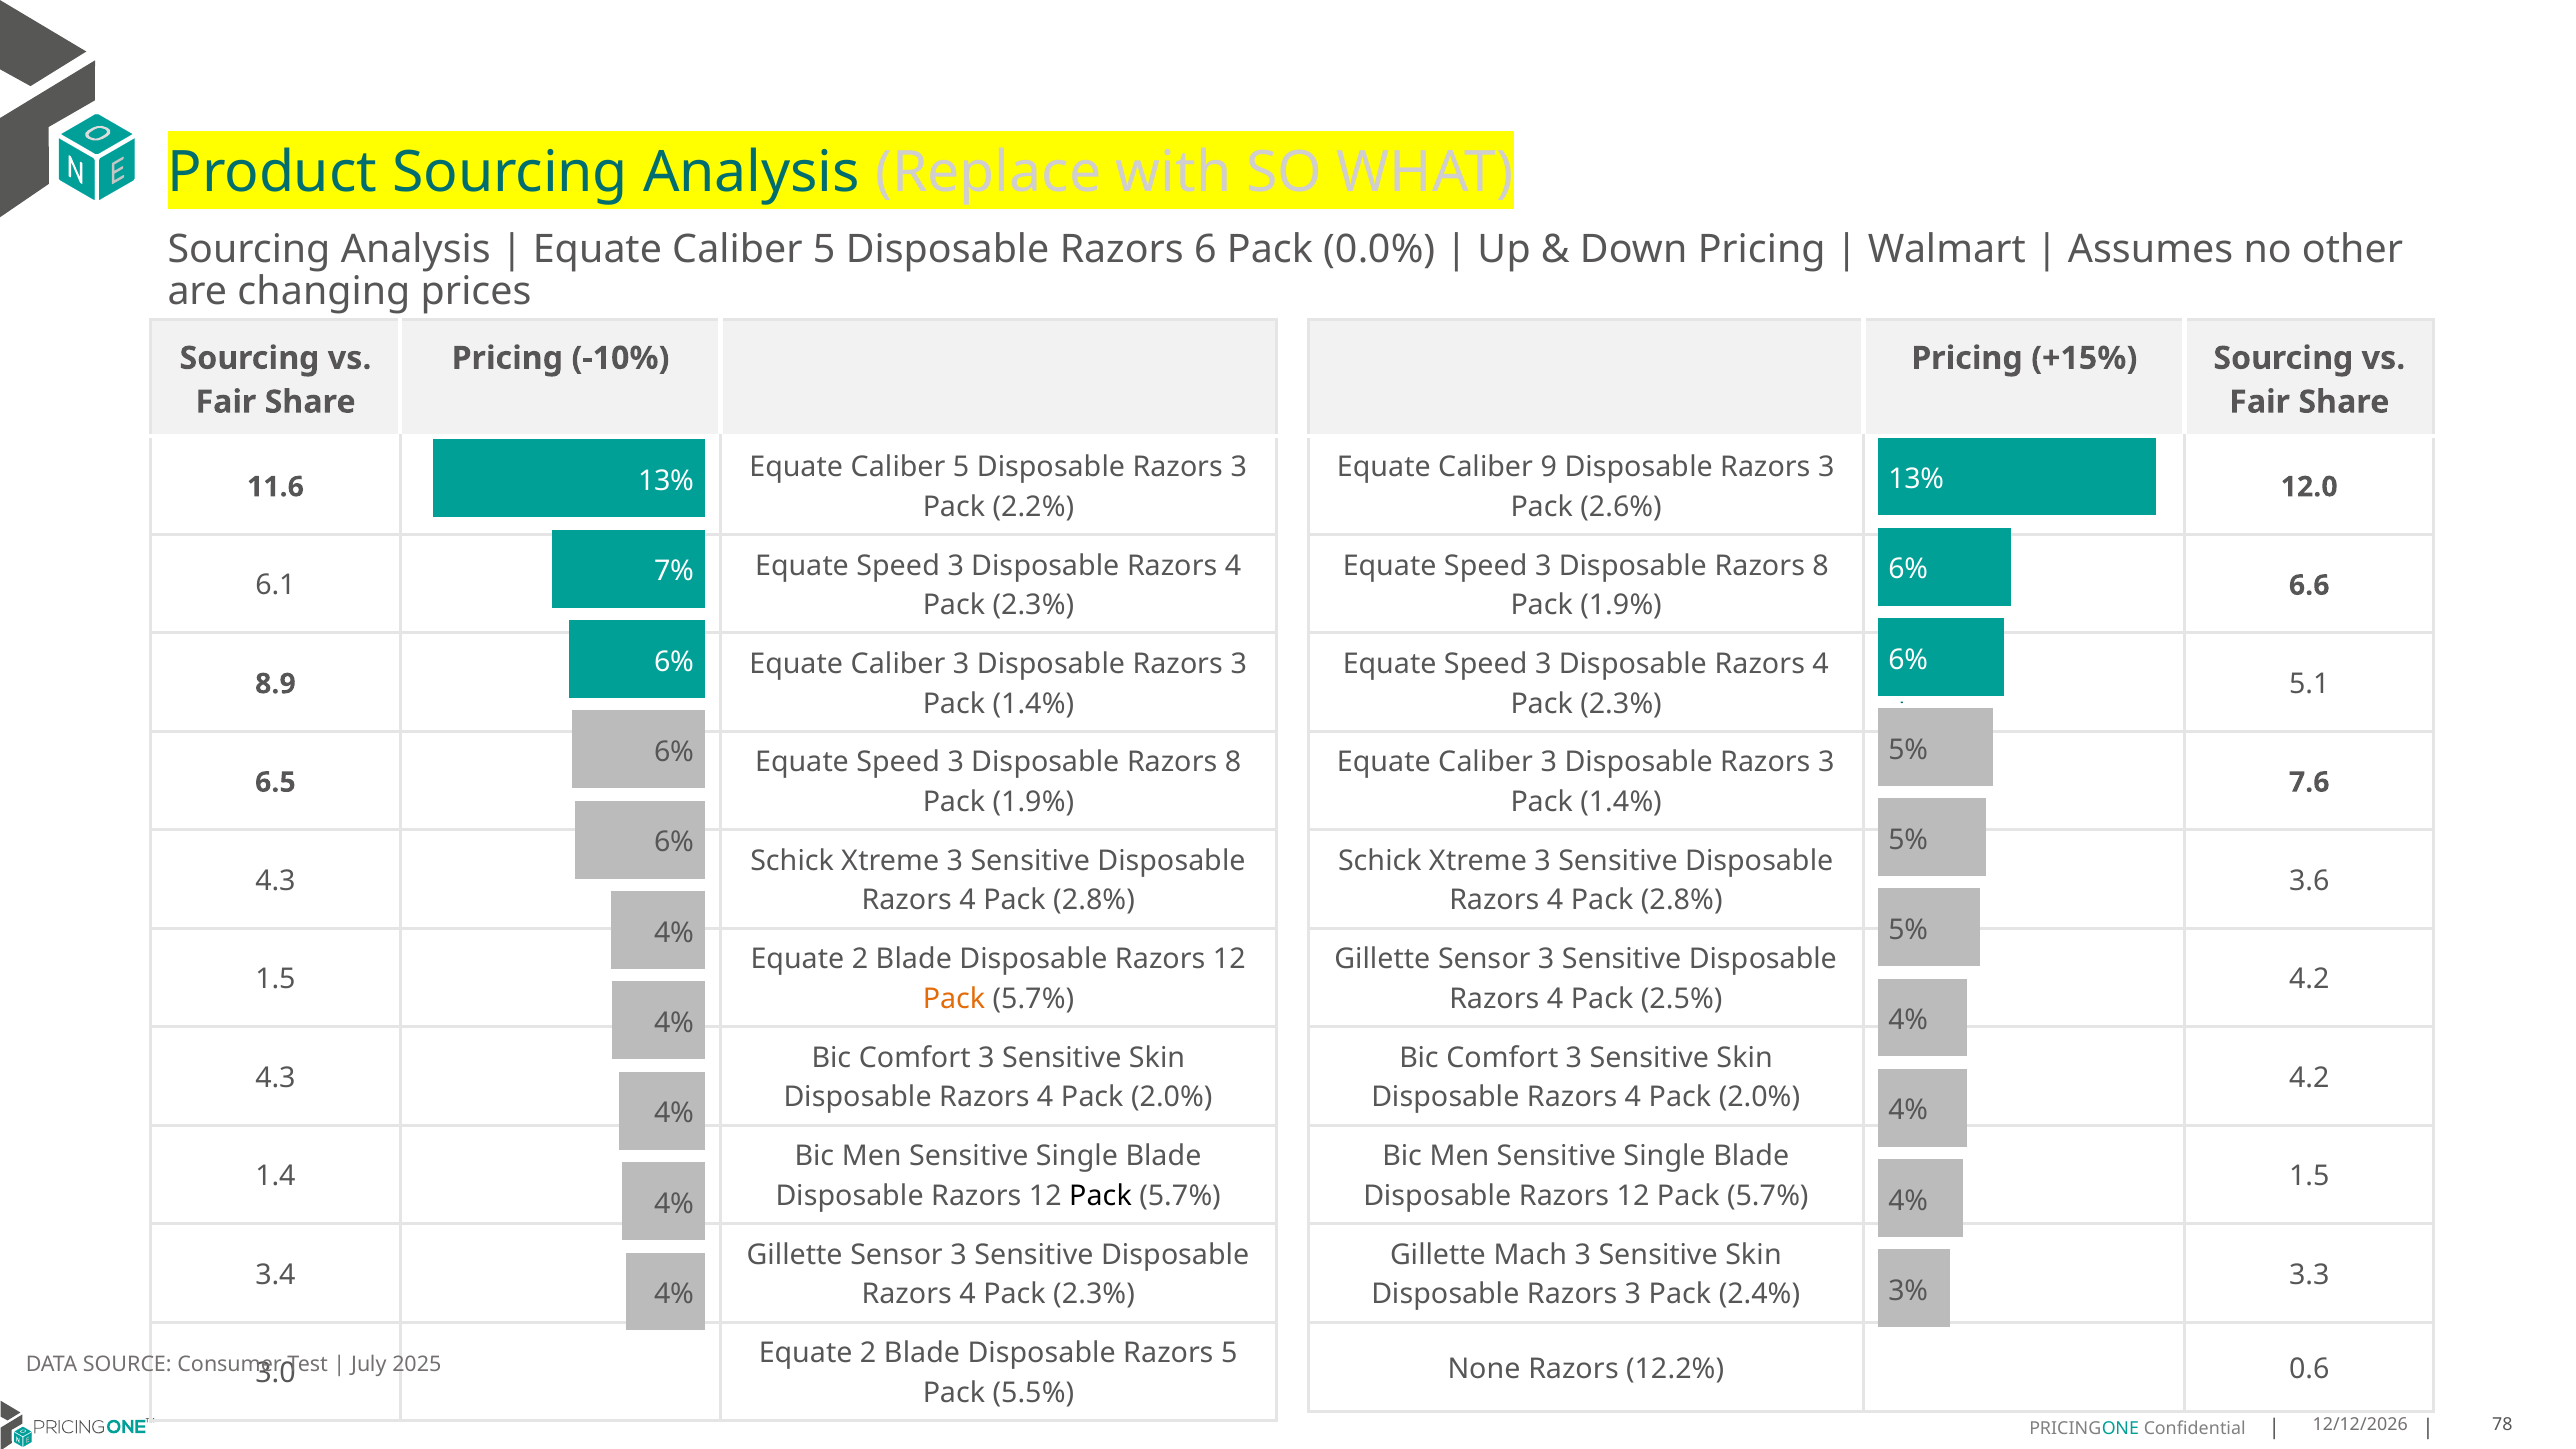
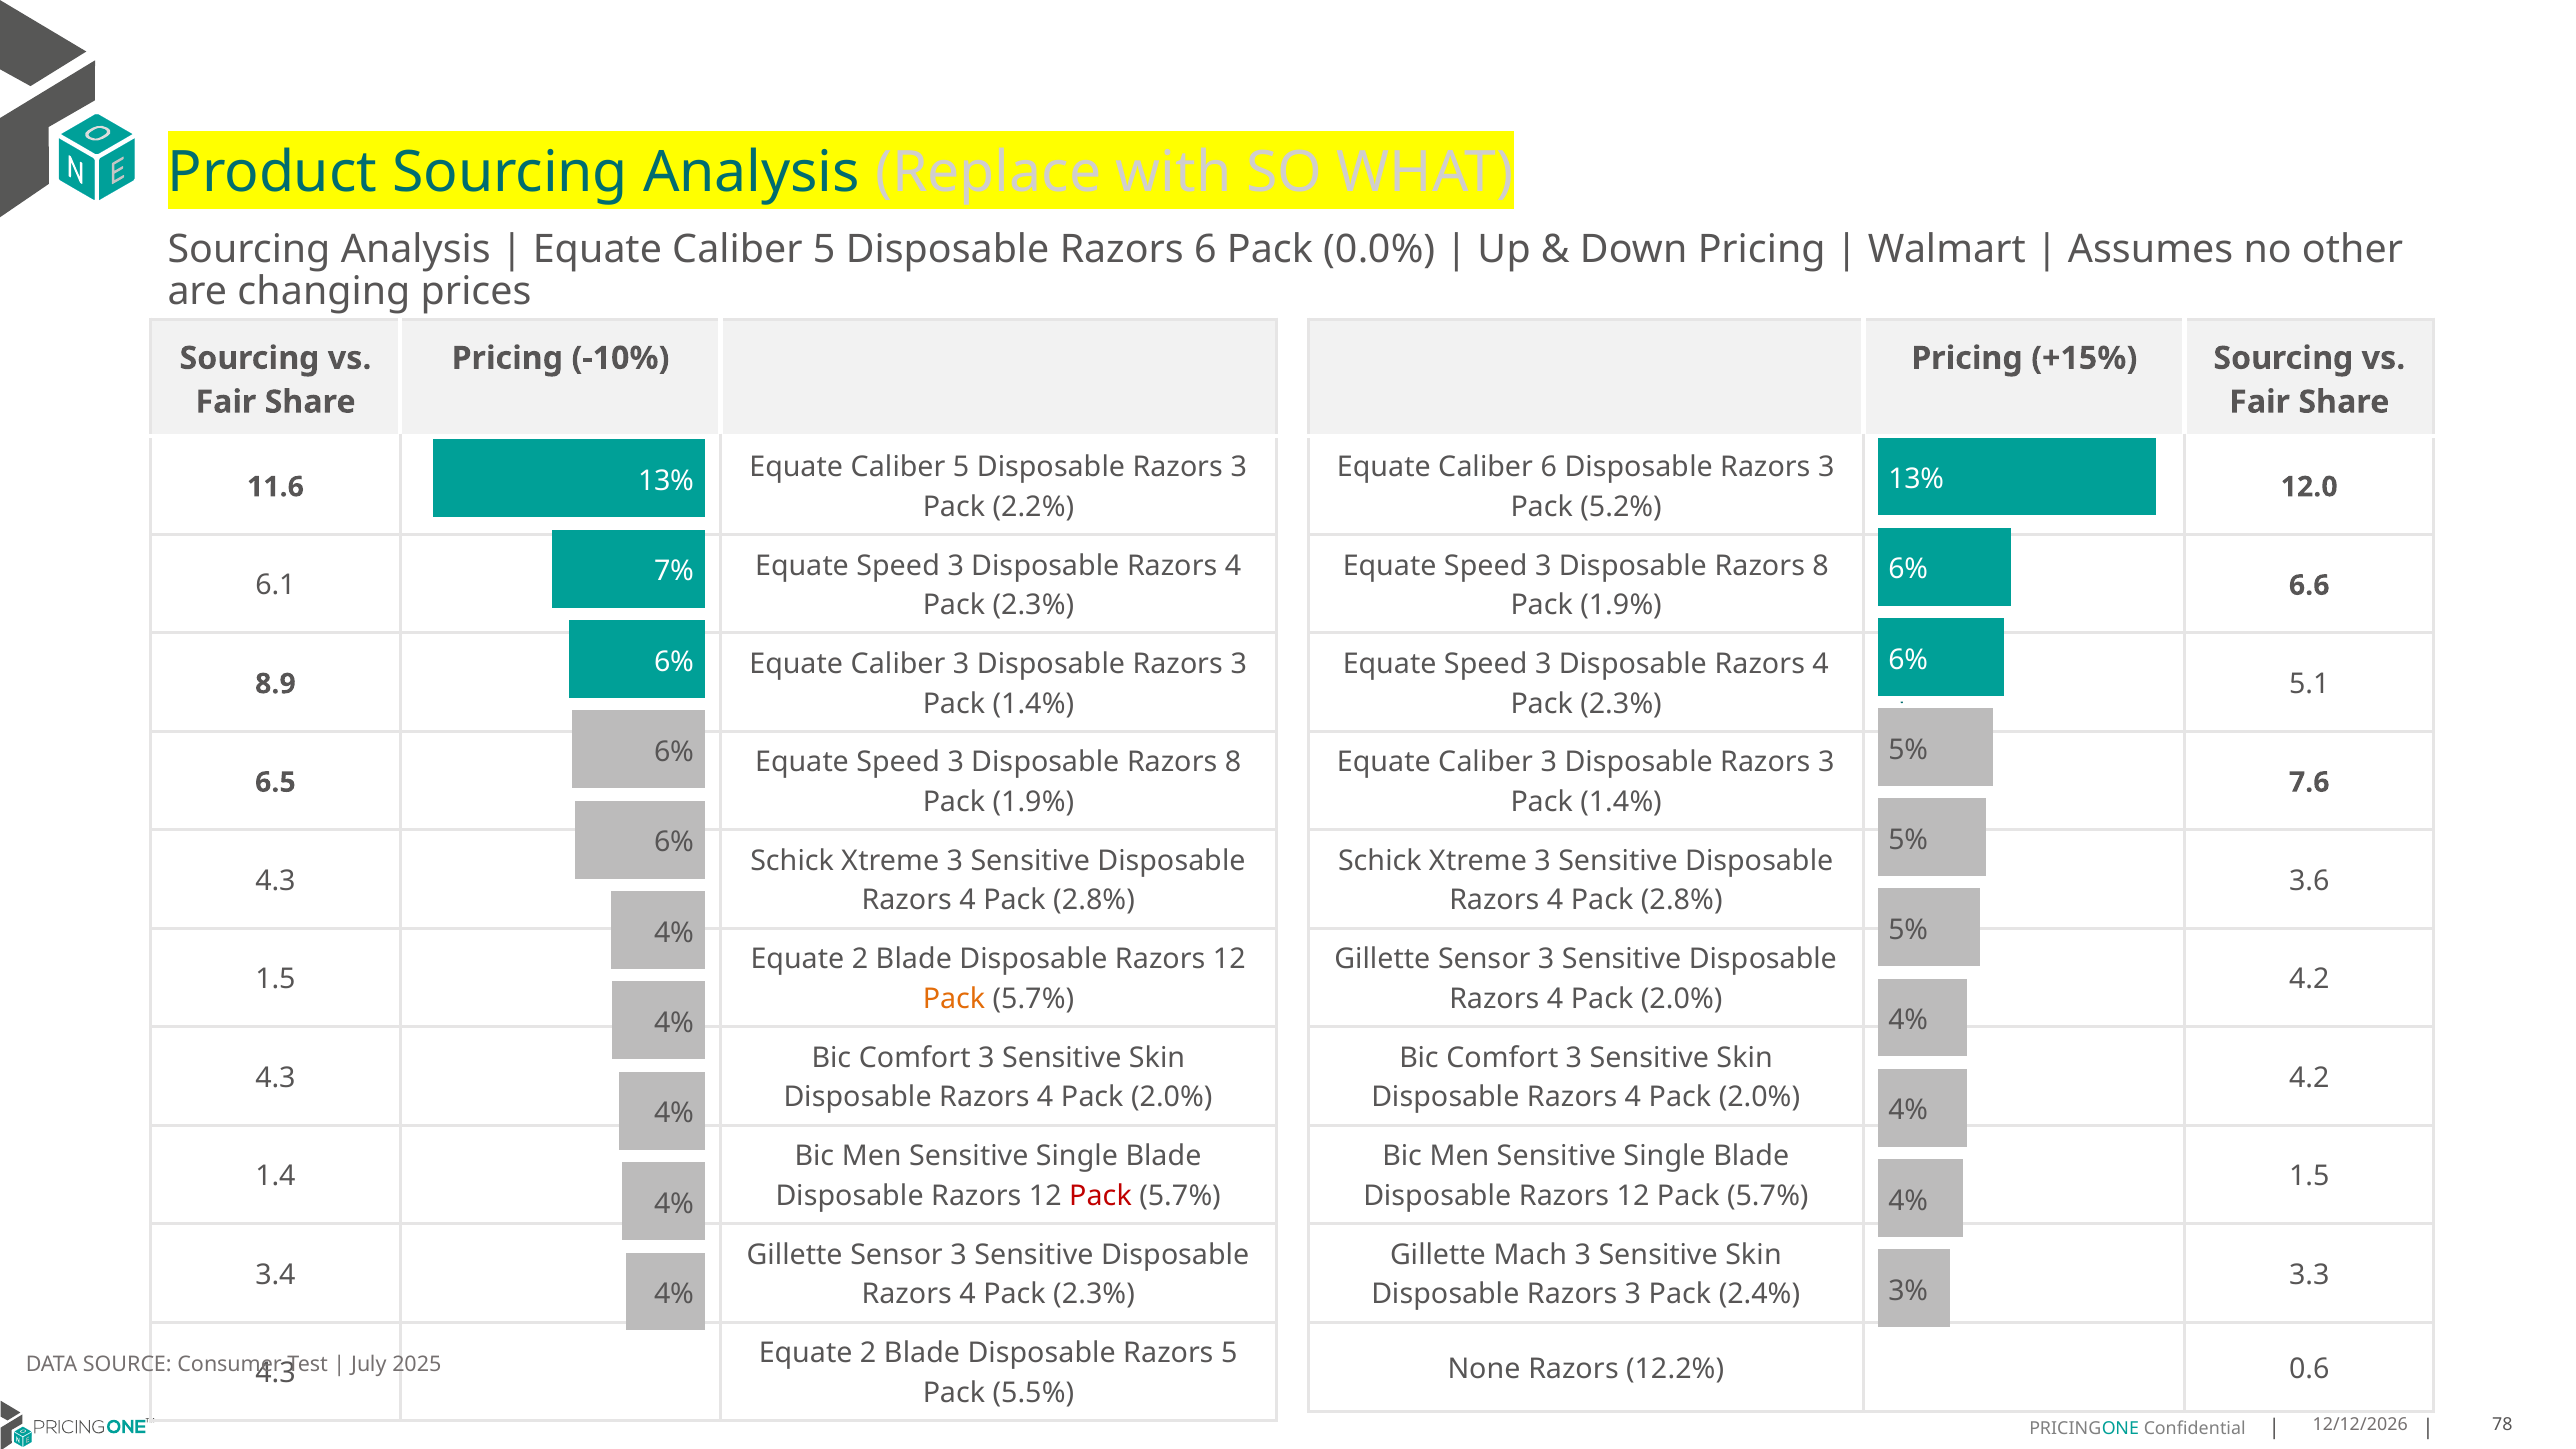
Caliber 9: 9 -> 6 (1549, 467)
2.6%: 2.6% -> 5.2% (1621, 507)
2.5%: 2.5% -> 2.0% (1682, 999)
Pack colour: black -> red (1100, 1196)
3.0: 3.0 -> 4.3 (275, 1373)
